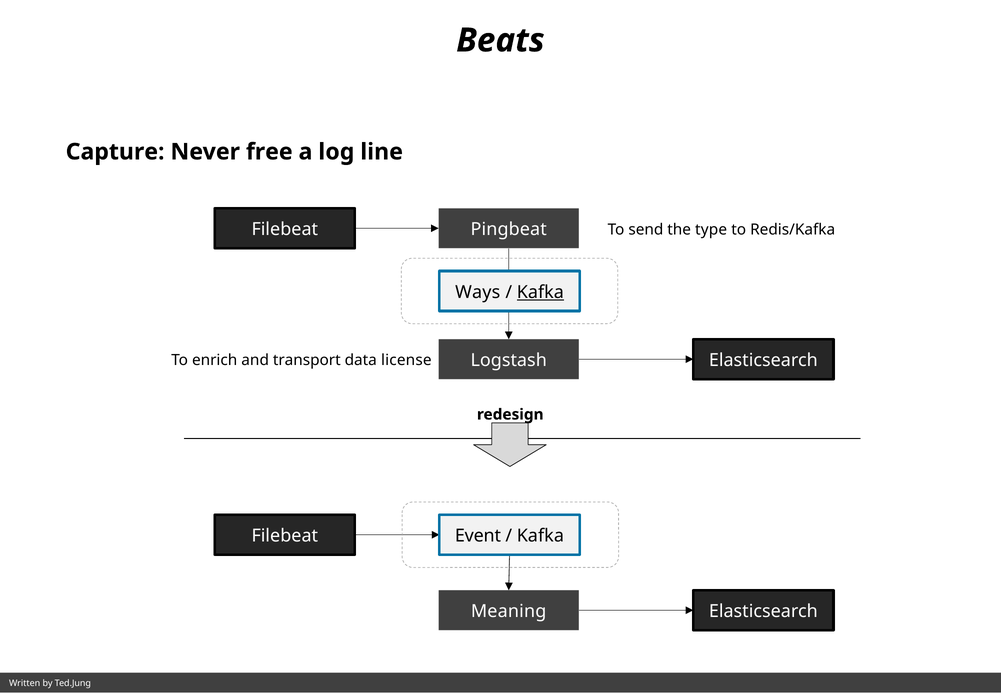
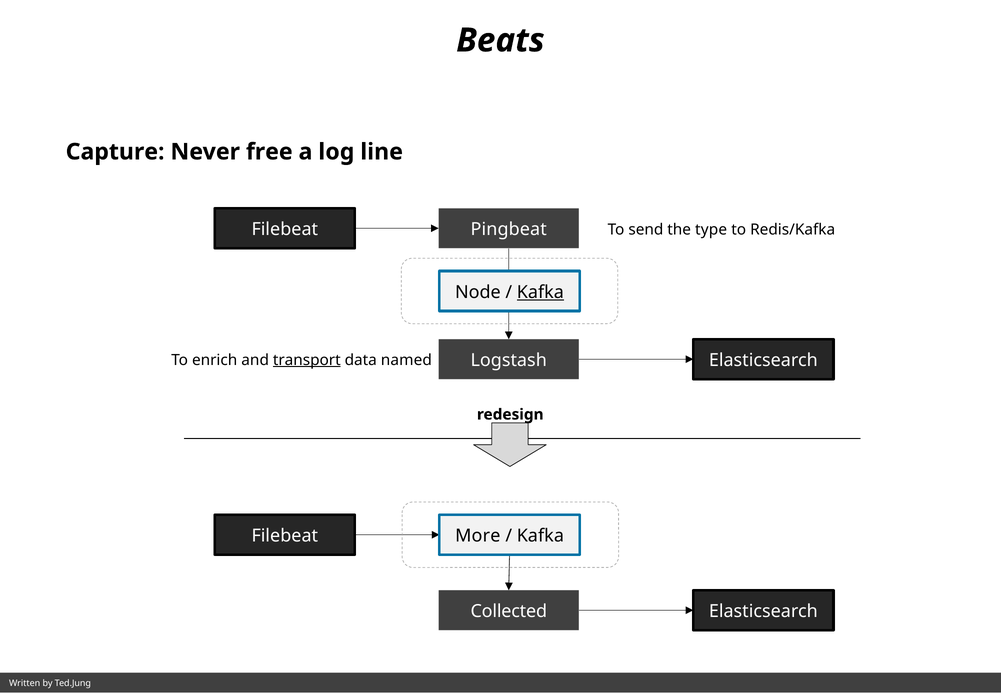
Ways: Ways -> Node (478, 292)
transport underline: none -> present (307, 360)
license: license -> named (406, 360)
Event: Event -> More (478, 536)
Meaning: Meaning -> Collected (509, 611)
